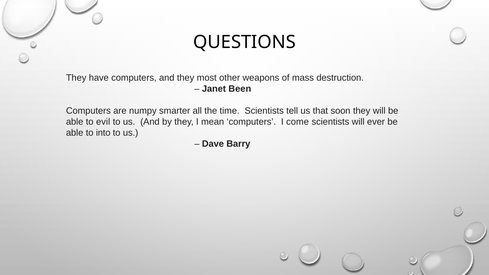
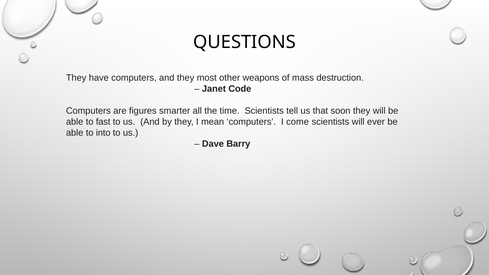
Been: Been -> Code (240, 89)
numpy: numpy -> figures (143, 111)
evil: evil -> fast (103, 122)
